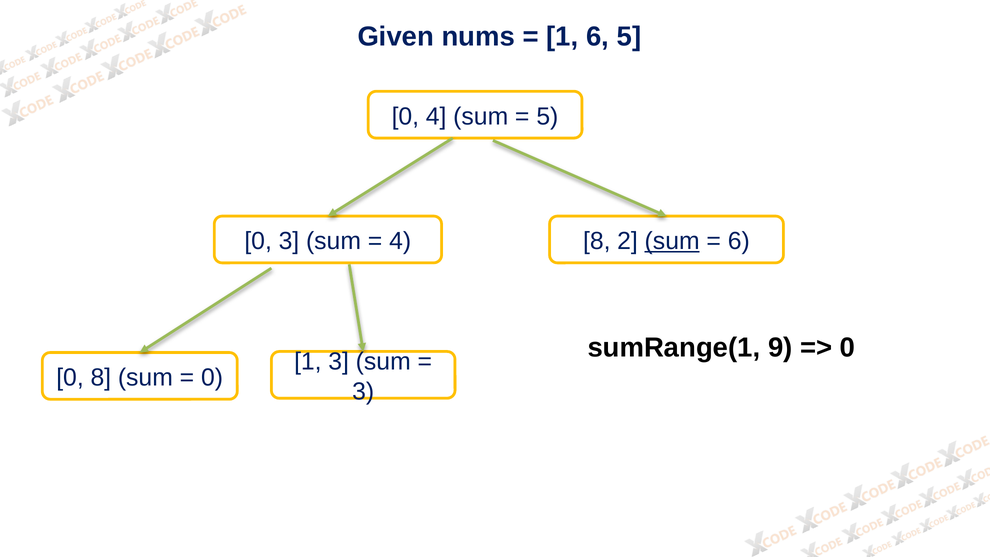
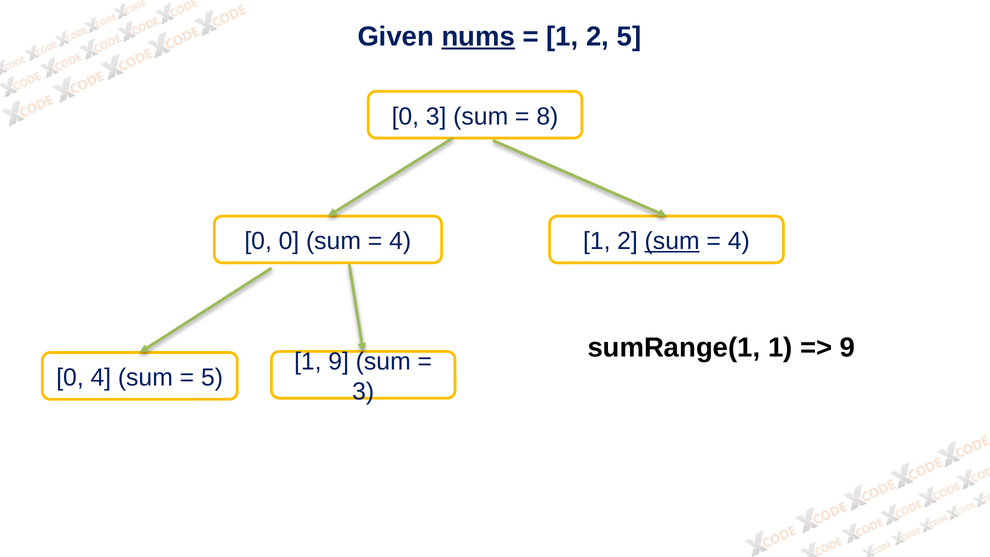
nums underline: none -> present (478, 37)
6: 6 -> 2 (598, 37)
0 4: 4 -> 3 (436, 116)
5: 5 -> 8 (547, 116)
0 3: 3 -> 0 (289, 241)
4 8: 8 -> 1 (597, 241)
6: 6 -> 4 (739, 241)
sumRange(1 9: 9 -> 1 (780, 347)
0: 0 -> 9 (848, 347)
1 3: 3 -> 9 (339, 362)
0 8: 8 -> 4 (101, 378)
0: 0 -> 5 (212, 378)
